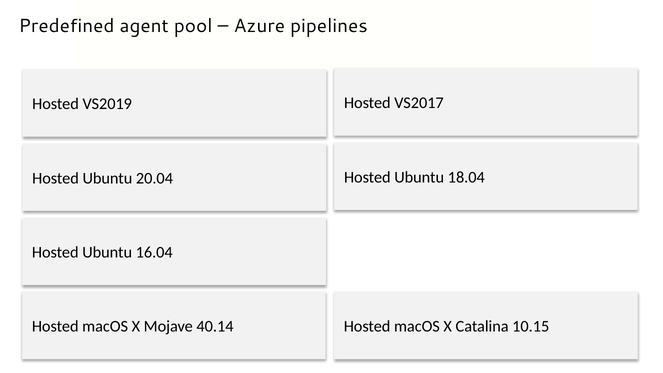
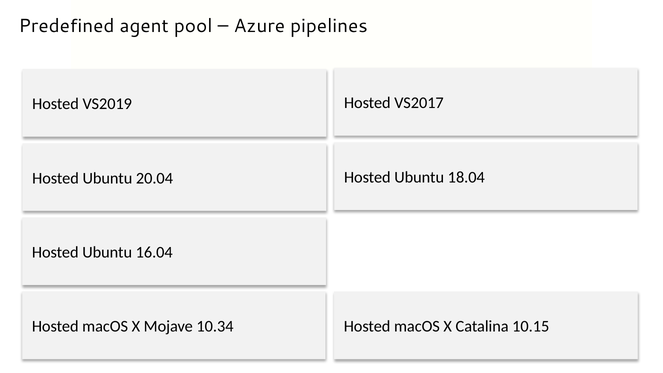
40.14: 40.14 -> 10.34 (215, 326)
